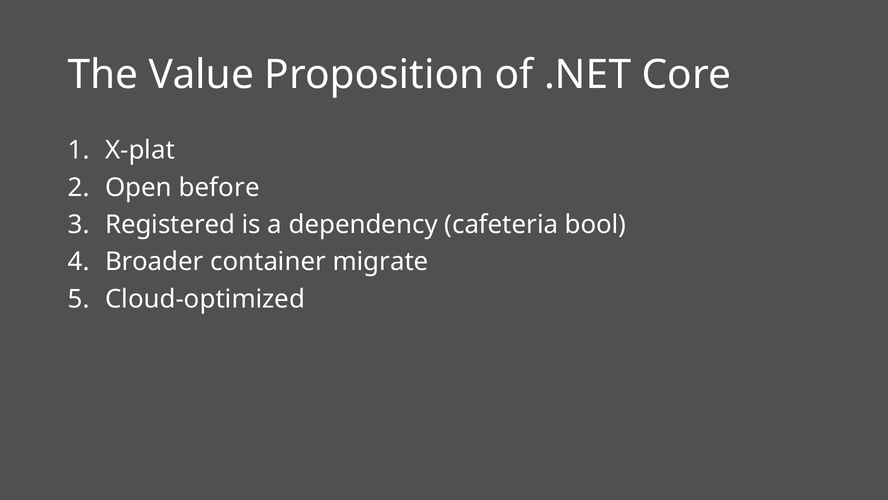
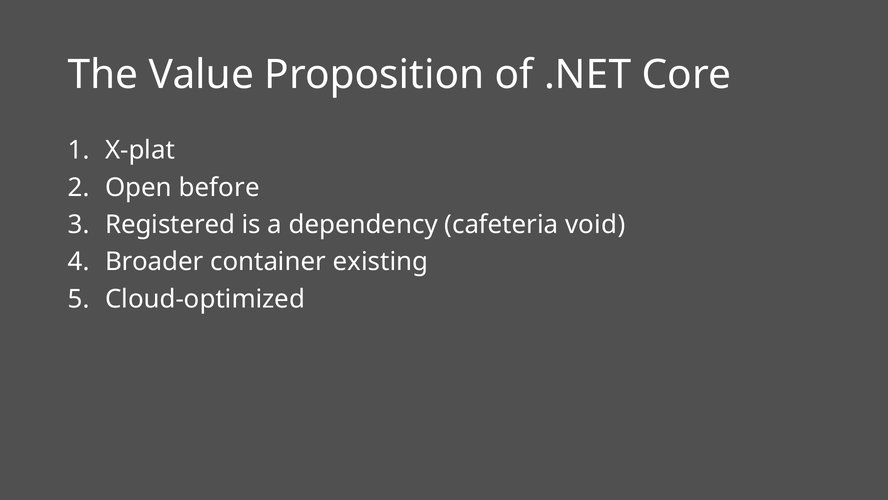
bool: bool -> void (595, 224)
migrate: migrate -> existing (381, 262)
